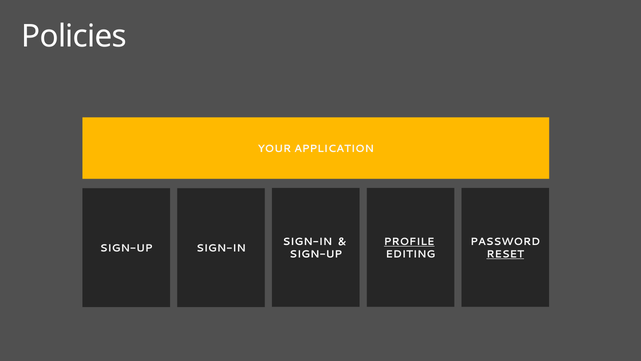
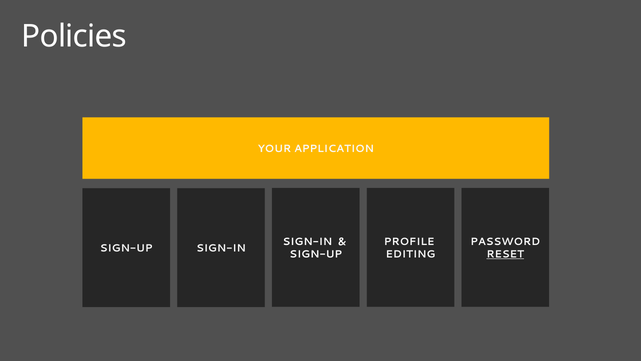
PROFILE underline: present -> none (409, 242)
